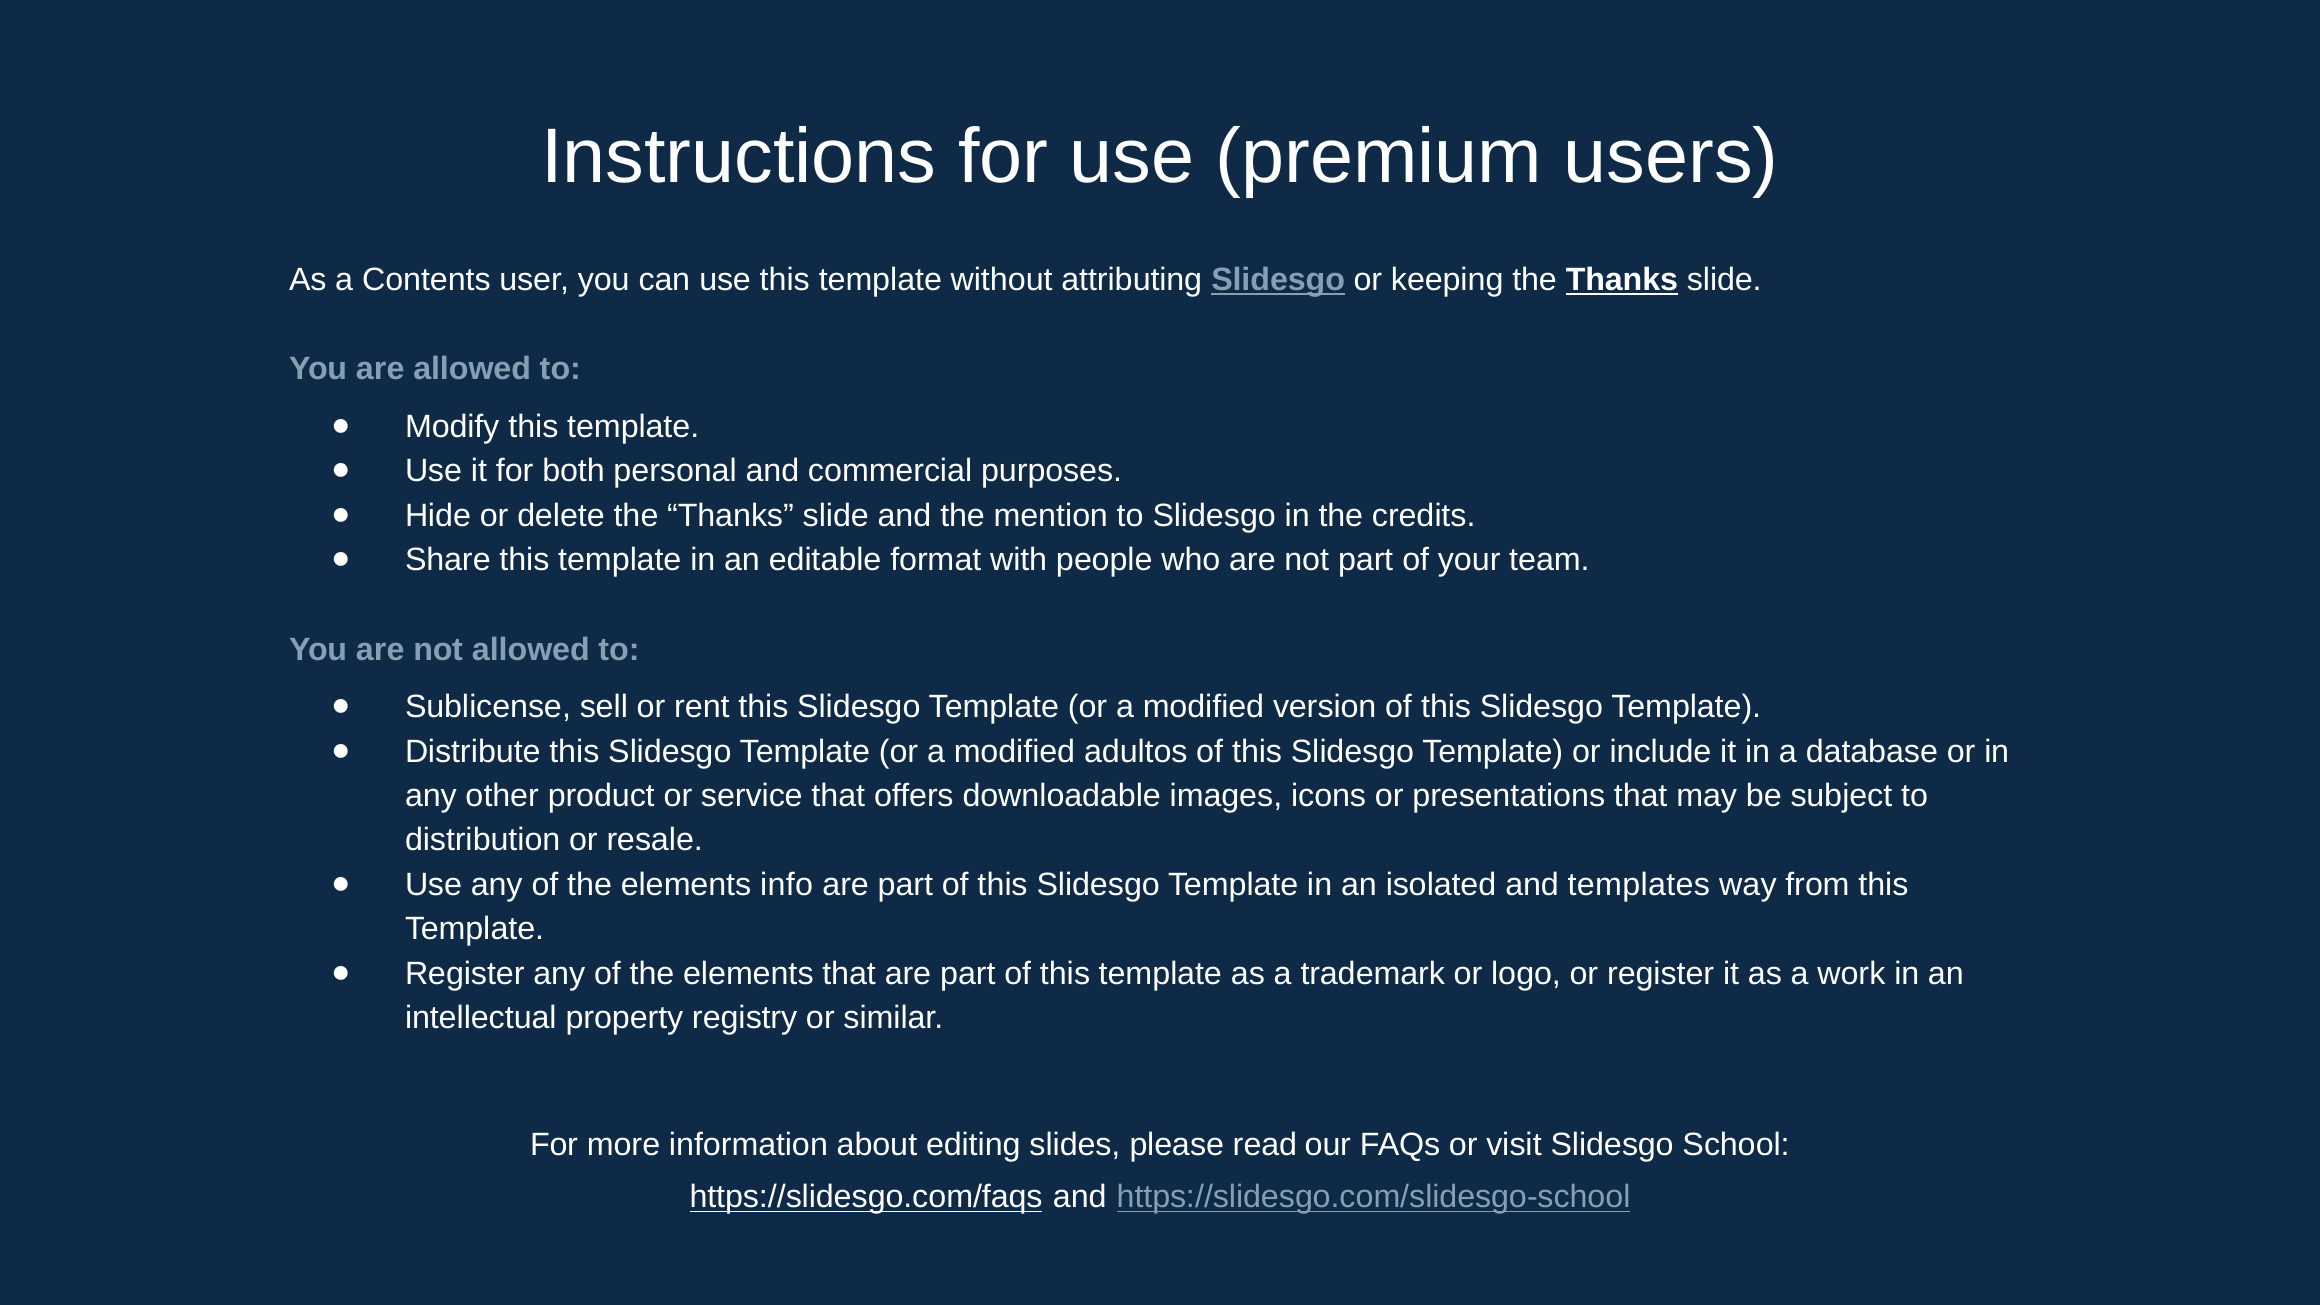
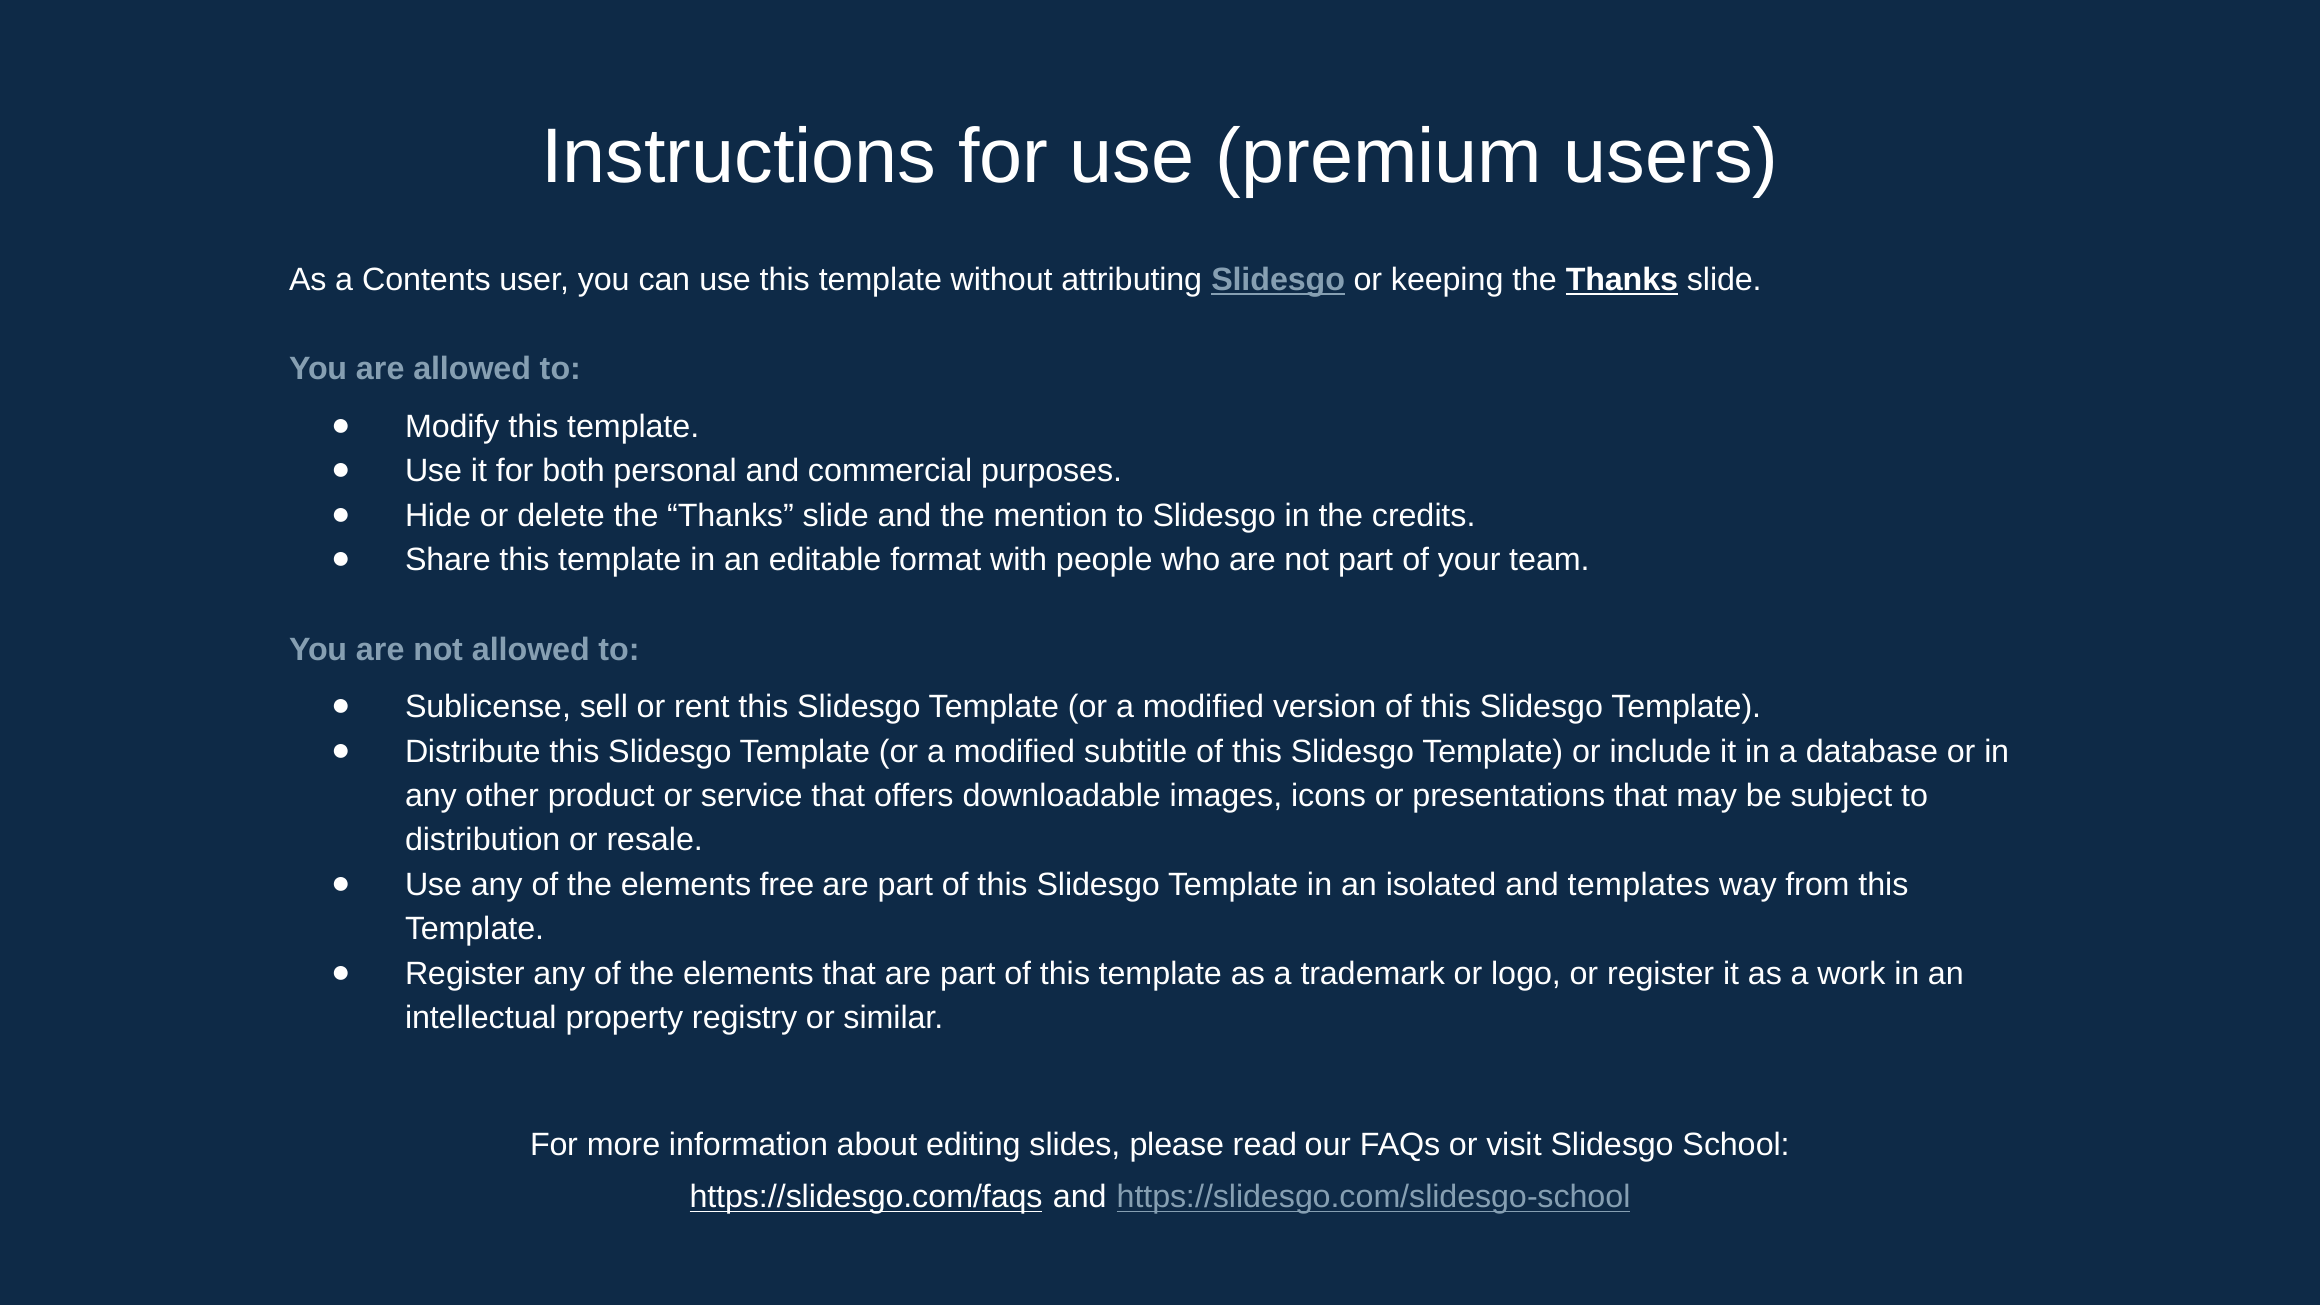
adultos: adultos -> subtitle (1136, 751)
info: info -> free (787, 885)
